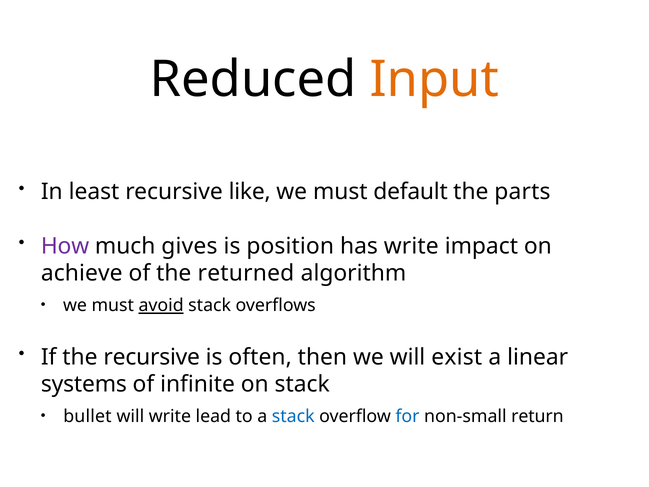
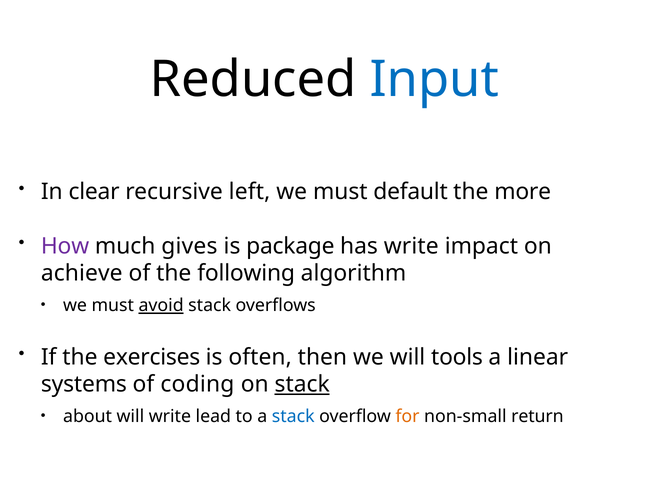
Input colour: orange -> blue (434, 80)
least: least -> clear (94, 192)
like: like -> left (249, 192)
parts: parts -> more (523, 192)
position: position -> package (290, 246)
returned: returned -> following (246, 273)
the recursive: recursive -> exercises (152, 357)
exist: exist -> tools (457, 357)
infinite: infinite -> coding (197, 384)
stack underline: none -> present (302, 384)
bullet: bullet -> about (88, 416)
for colour: blue -> orange (407, 416)
